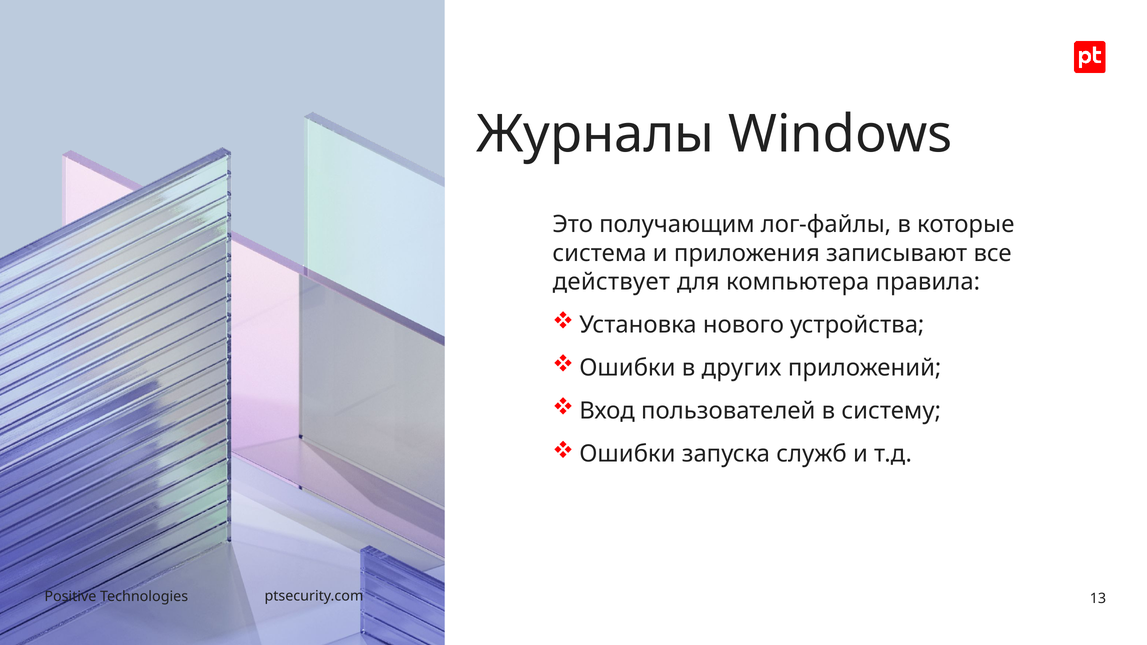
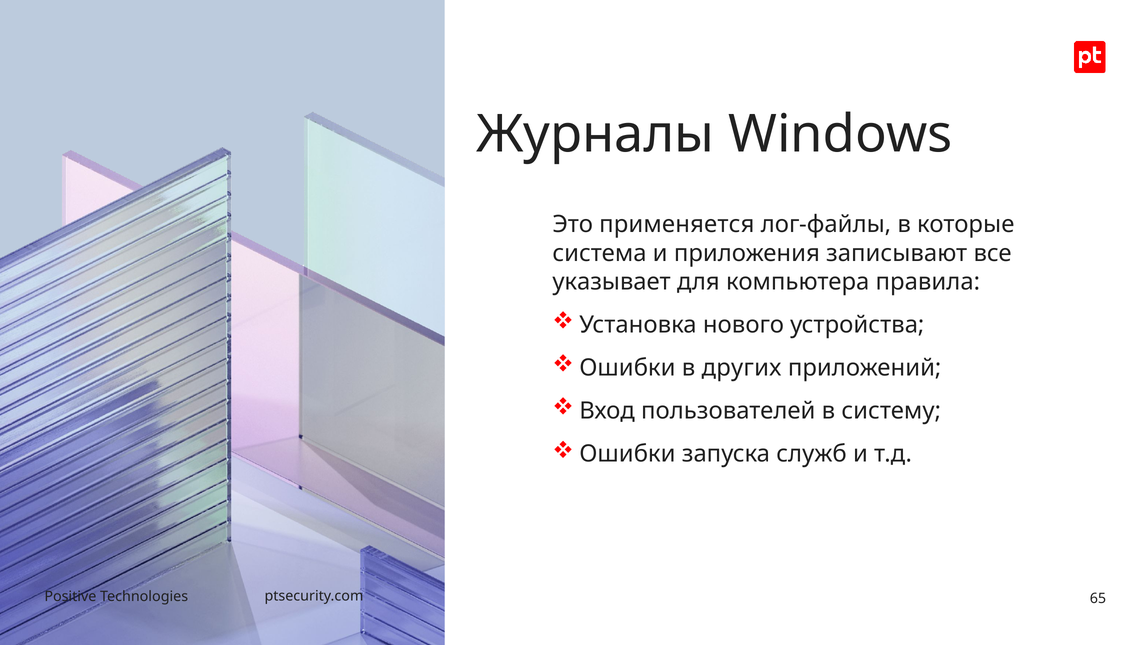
получающим: получающим -> применяется (677, 224)
действует: действует -> указывает (612, 282)
13: 13 -> 65 (1098, 598)
